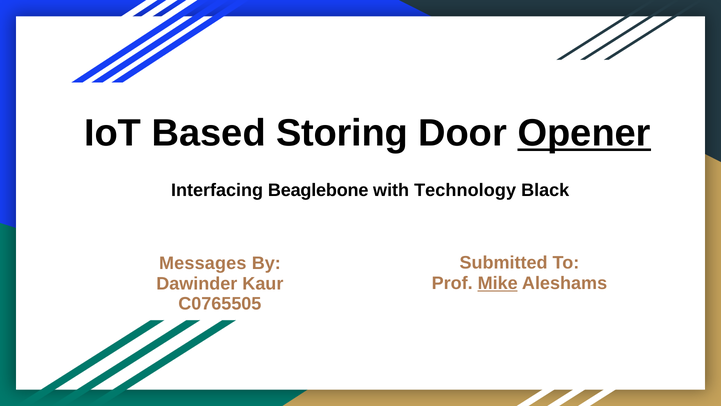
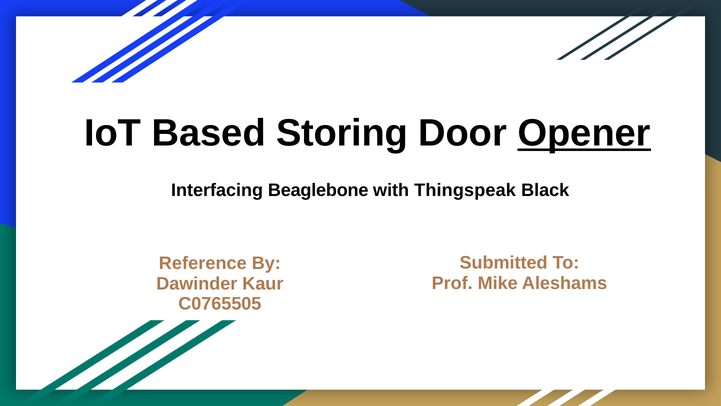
Technology: Technology -> Thingspeak (465, 190)
Messages: Messages -> Reference (203, 263)
Mike underline: present -> none (498, 283)
